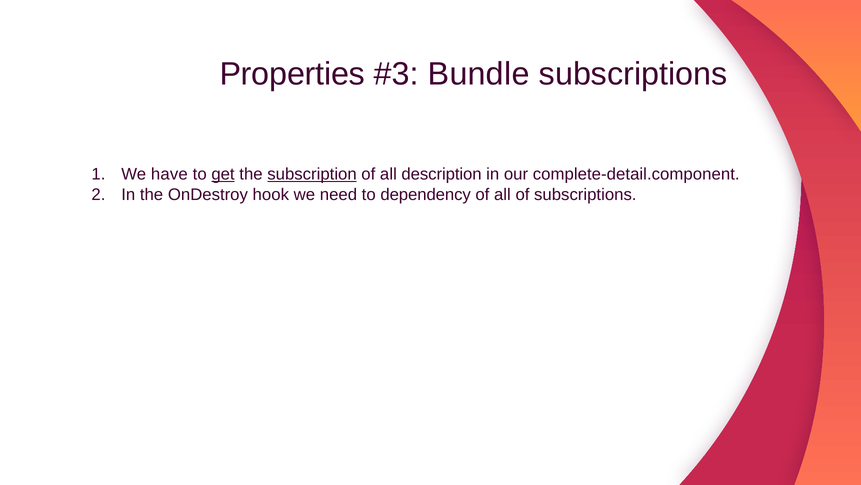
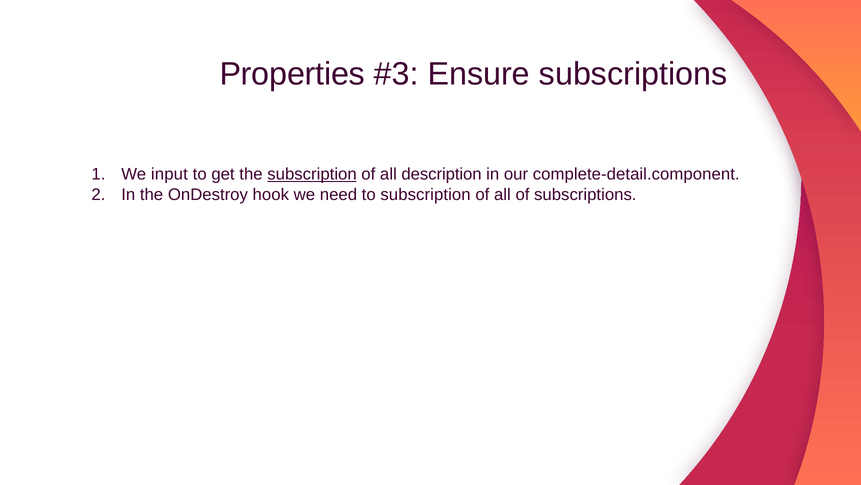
Bundle: Bundle -> Ensure (479, 74)
have: have -> input (169, 174)
get underline: present -> none (223, 174)
to dependency: dependency -> subscription (426, 194)
